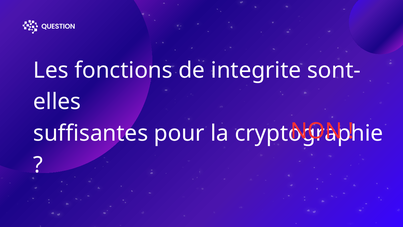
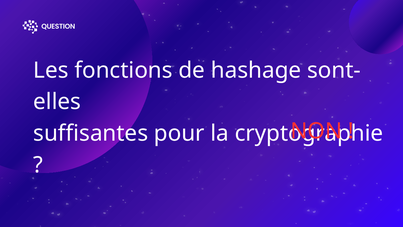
integrite: integrite -> hashage (256, 70)
